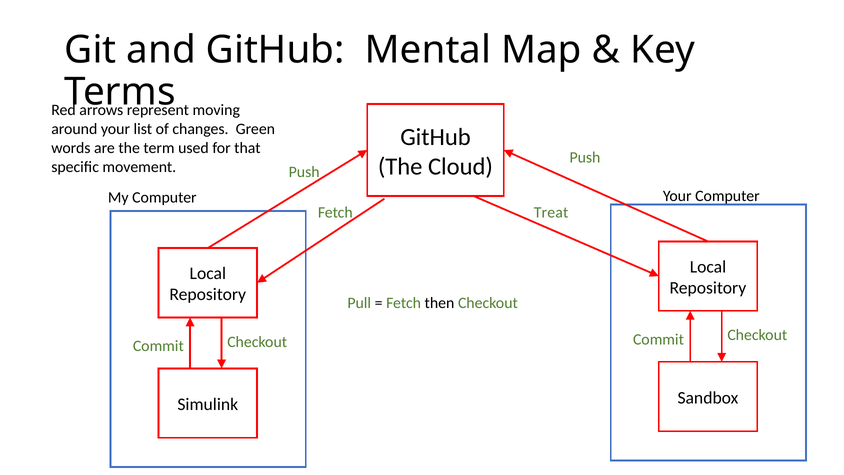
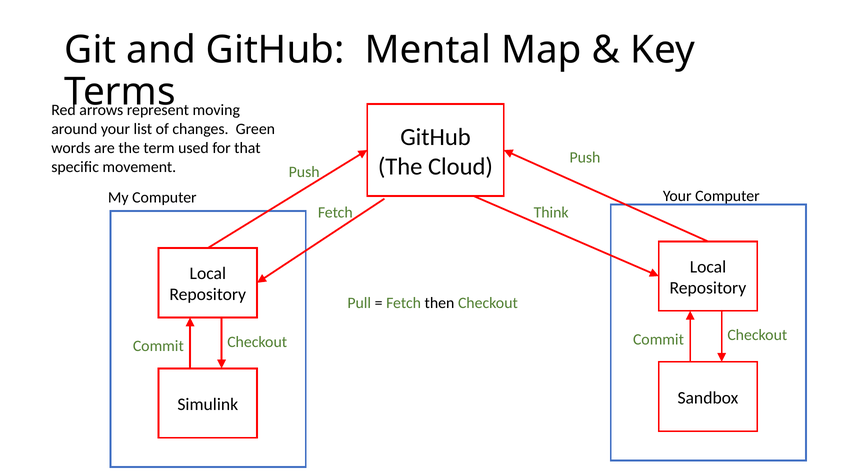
Treat: Treat -> Think (551, 212)
